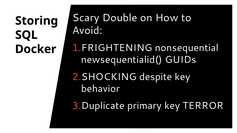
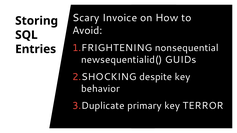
Double: Double -> Invoice (120, 18)
Docker: Docker -> Entries (36, 49)
